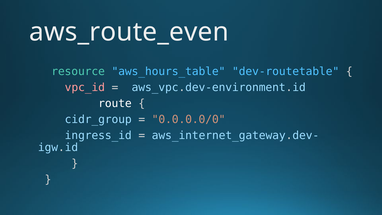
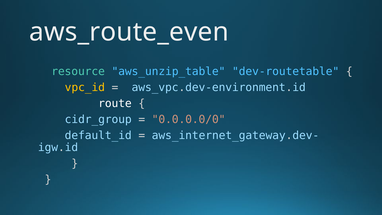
aws_hours_table: aws_hours_table -> aws_unzip_table (168, 71)
vpc_id colour: pink -> yellow (85, 87)
ingress_id: ingress_id -> default_id (98, 135)
